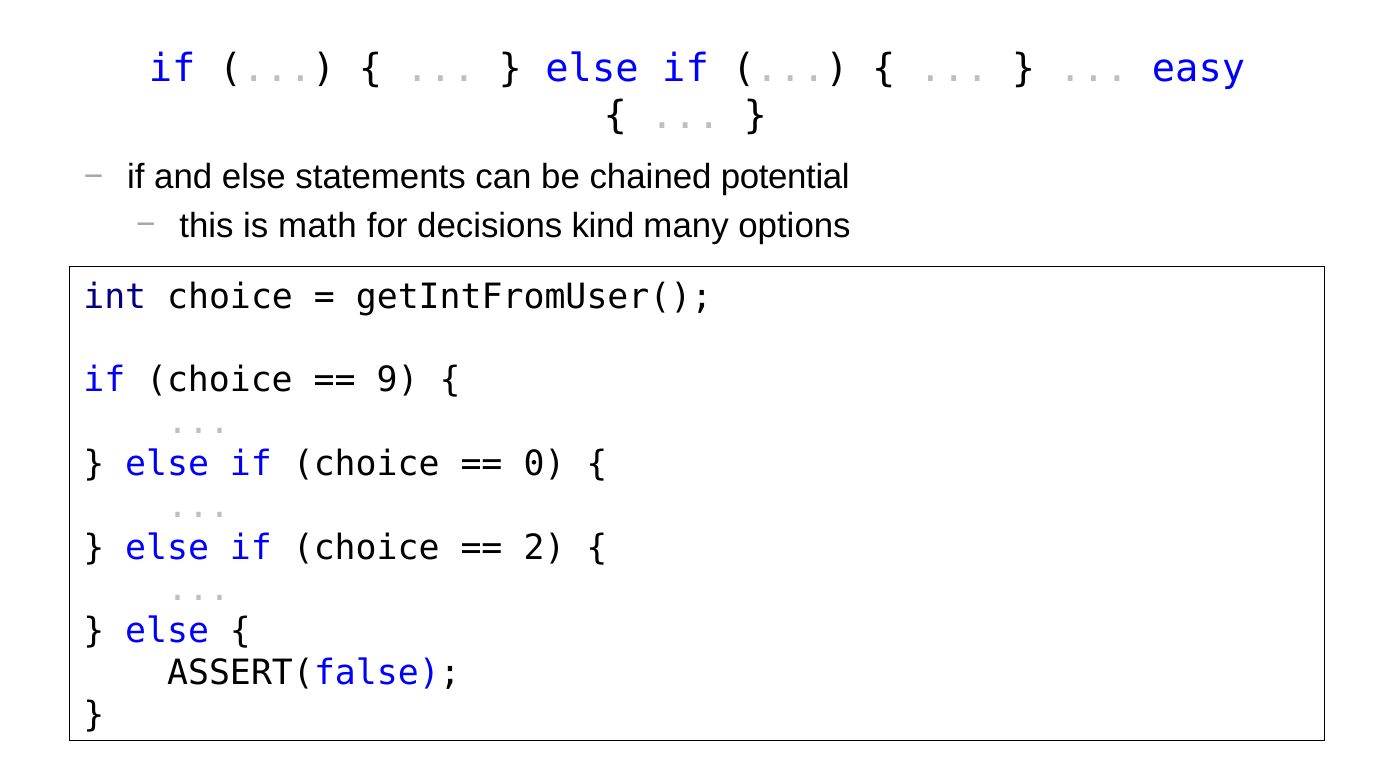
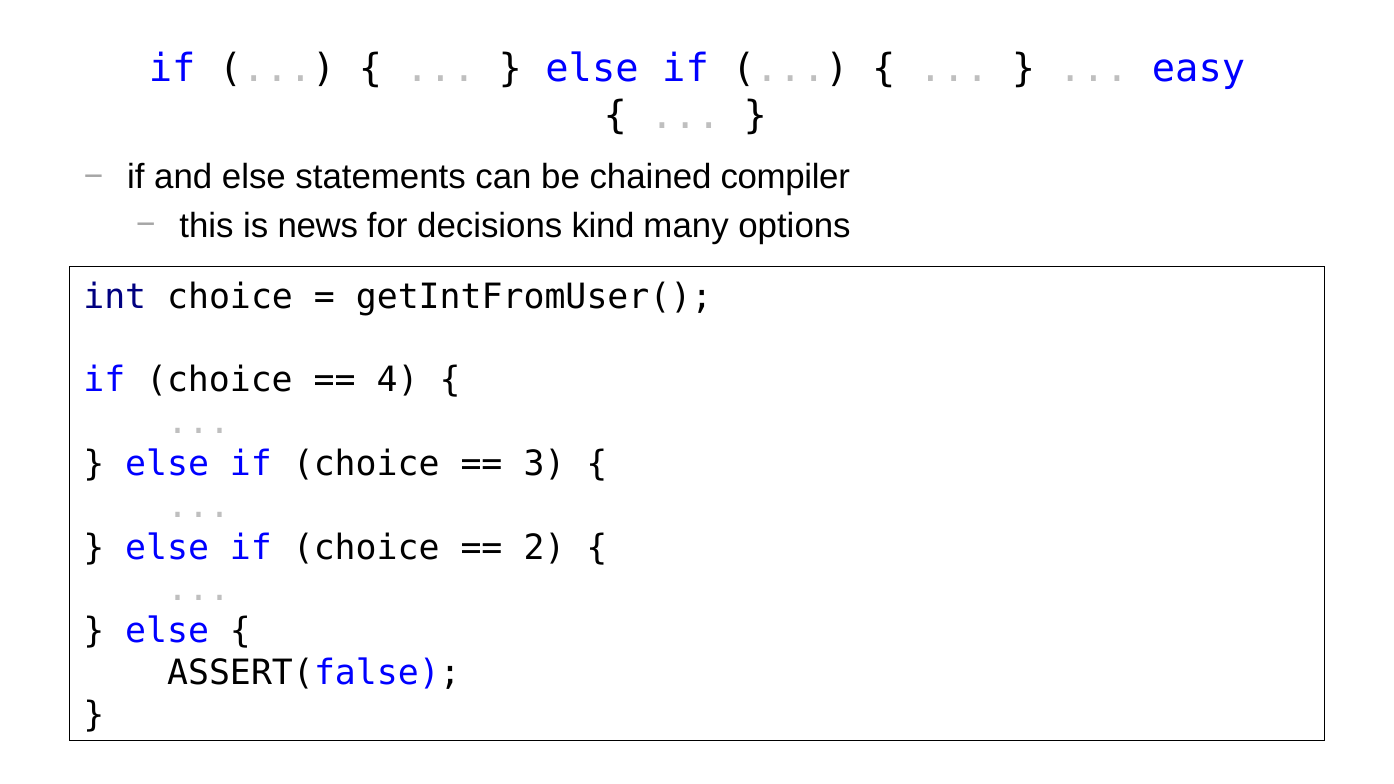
potential: potential -> compiler (785, 177)
math: math -> news (318, 226)
9: 9 -> 4 (398, 380)
0: 0 -> 3 (544, 464)
